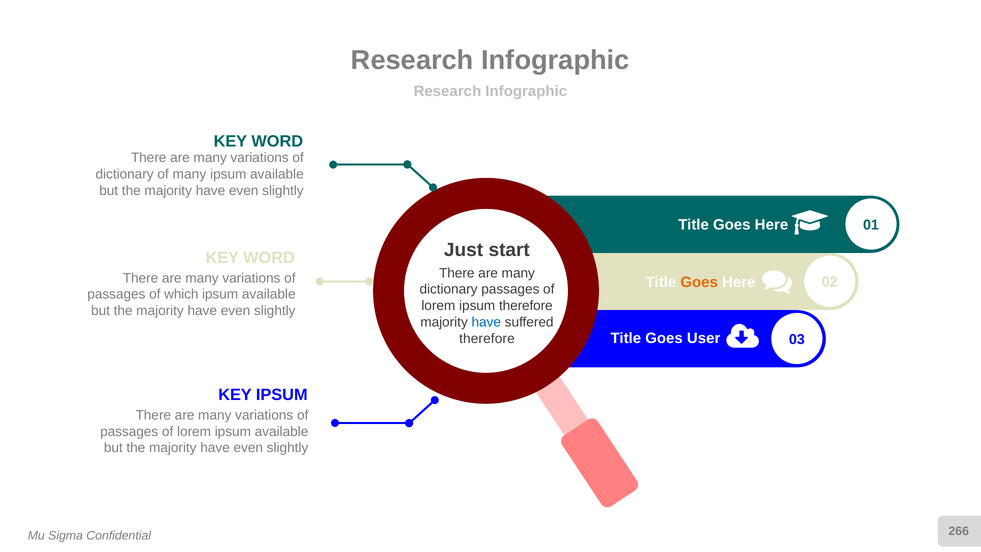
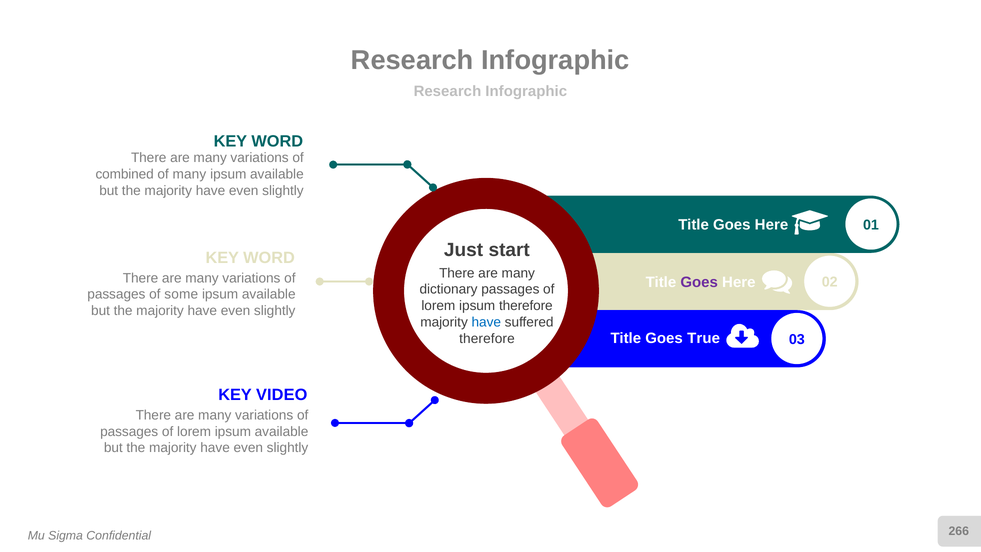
dictionary: dictionary -> combined (125, 174)
Goes colour: orange -> purple (699, 282)
which: which -> some (181, 294)
User: User -> True (704, 338)
KEY IPSUM: IPSUM -> VIDEO (282, 395)
